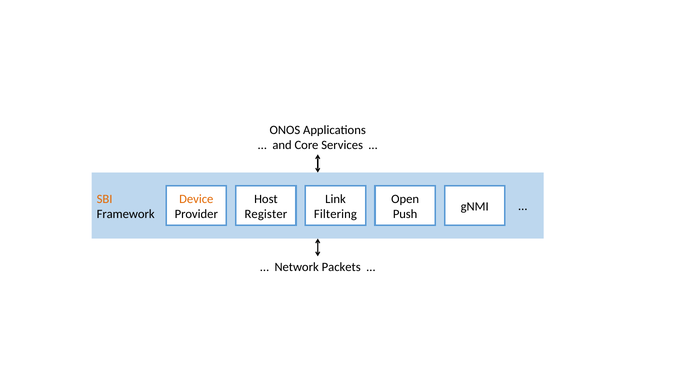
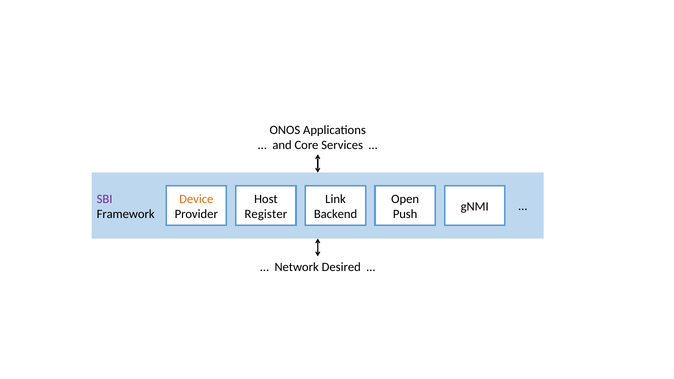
SBI colour: orange -> purple (105, 199)
Filtering: Filtering -> Backend (336, 214)
Packets: Packets -> Desired (341, 267)
